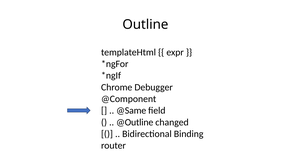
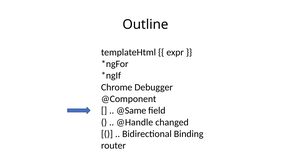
@Outline: @Outline -> @Handle (135, 122)
